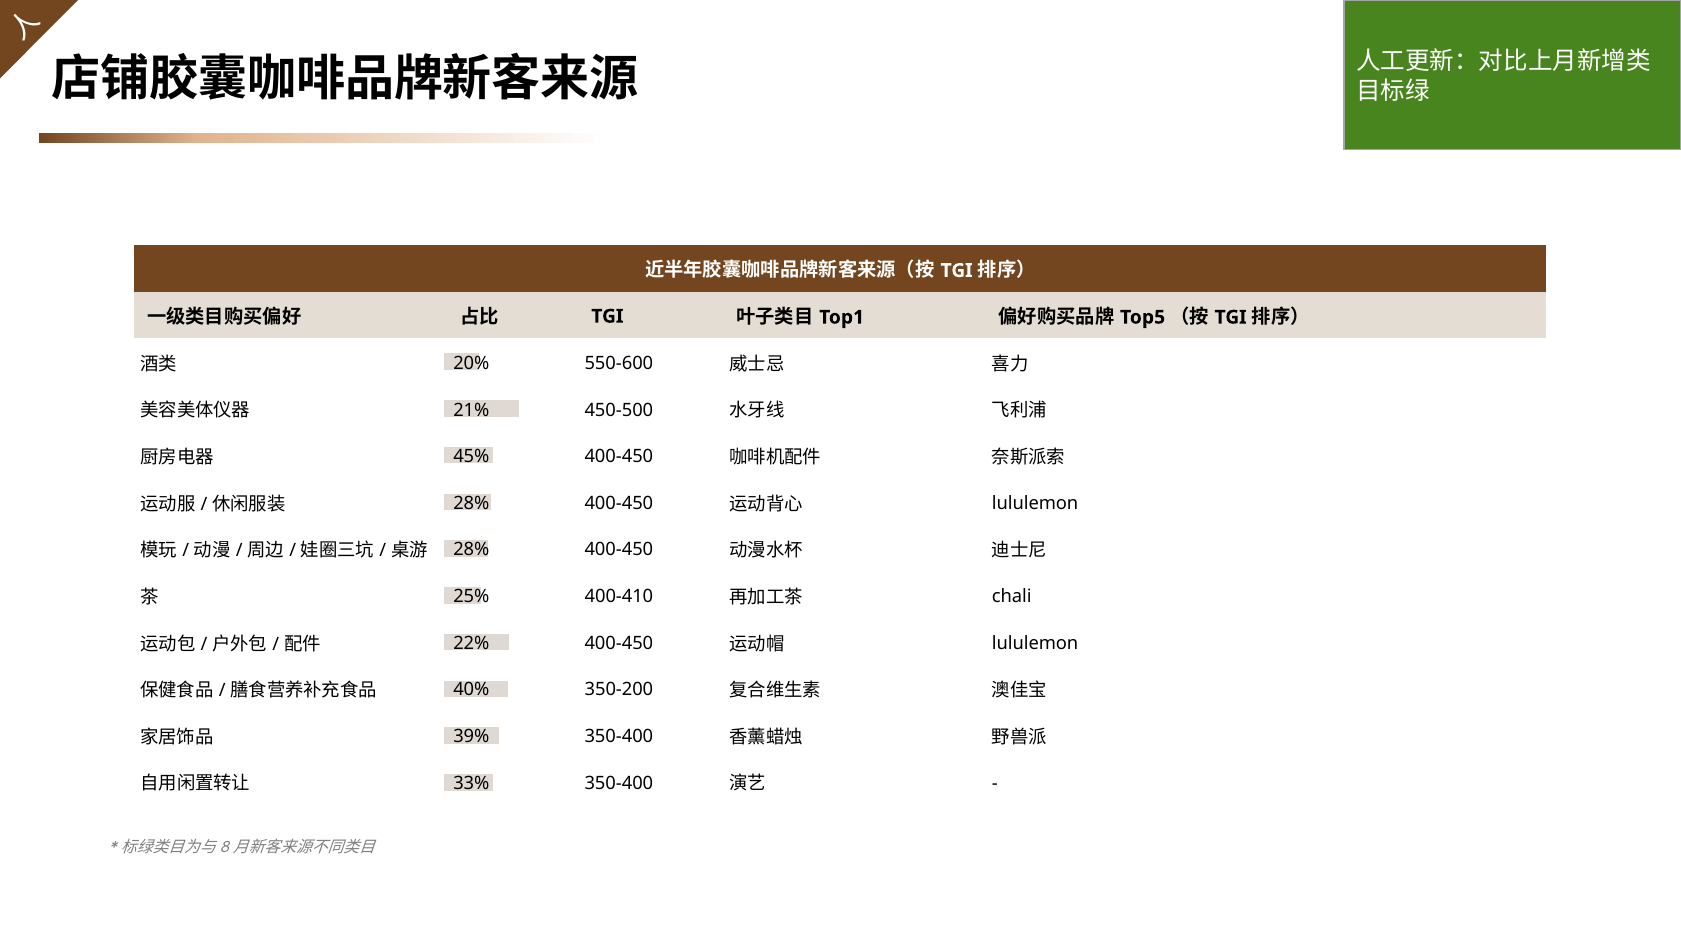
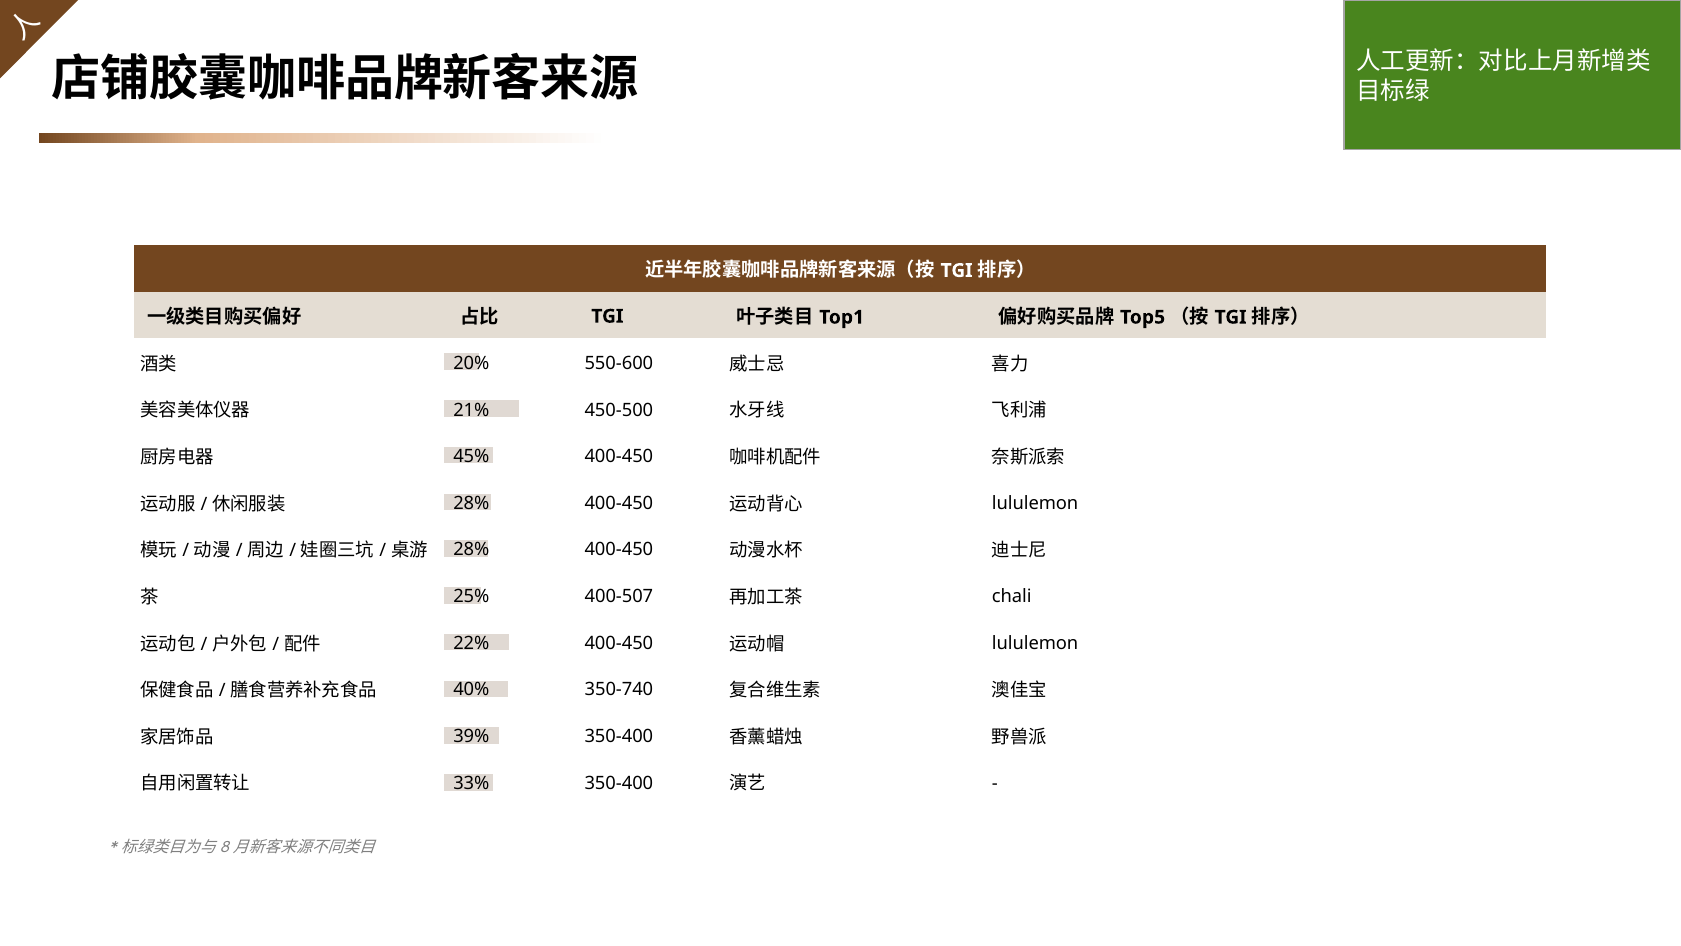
400-410: 400-410 -> 400-507 (619, 596)
350-200: 350-200 -> 350-740 (619, 689)
